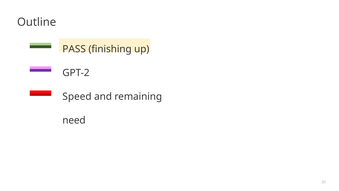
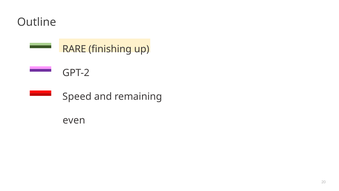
PASS: PASS -> RARE (74, 49)
need: need -> even (74, 120)
